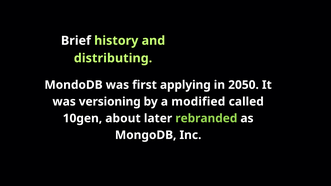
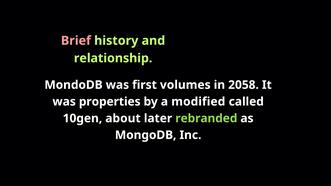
Brief colour: white -> pink (76, 41)
distributing: distributing -> relationship (113, 58)
applying: applying -> volumes (185, 85)
2050: 2050 -> 2058 (244, 85)
versioning: versioning -> properties (110, 102)
